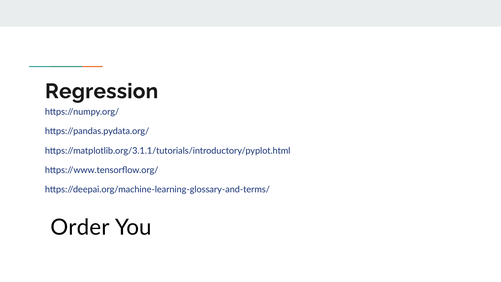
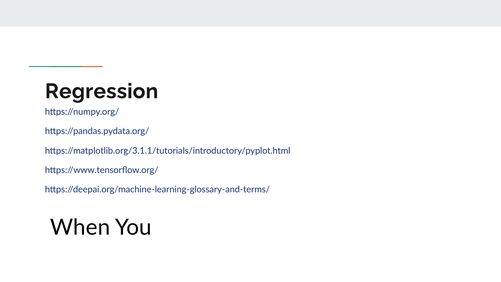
Order: Order -> When (80, 227)
